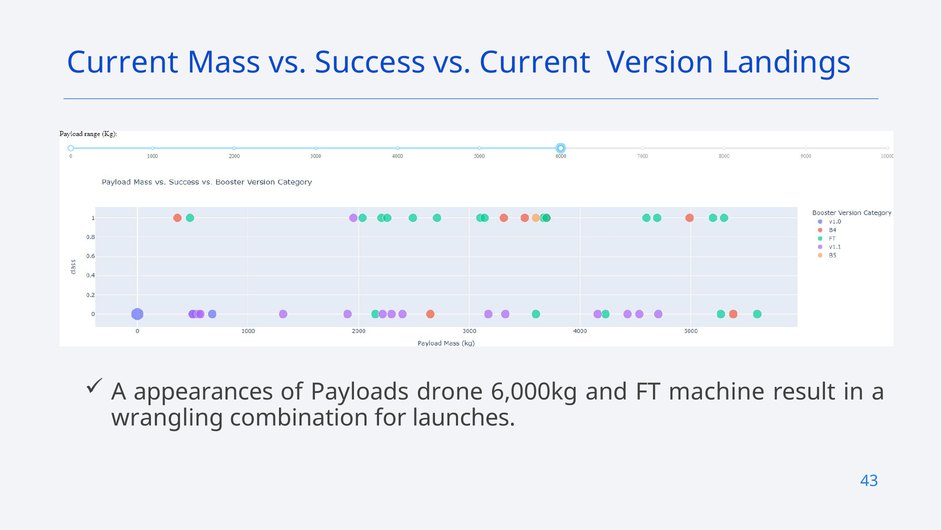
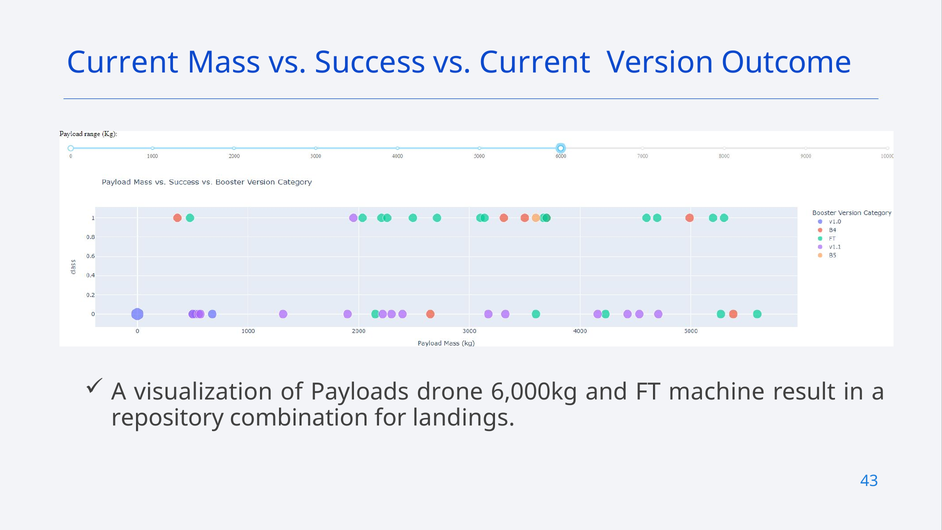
Landings: Landings -> Outcome (787, 63)
appearances: appearances -> visualization (203, 392)
wrangling: wrangling -> repository (168, 418)
launches: launches -> landings (464, 418)
